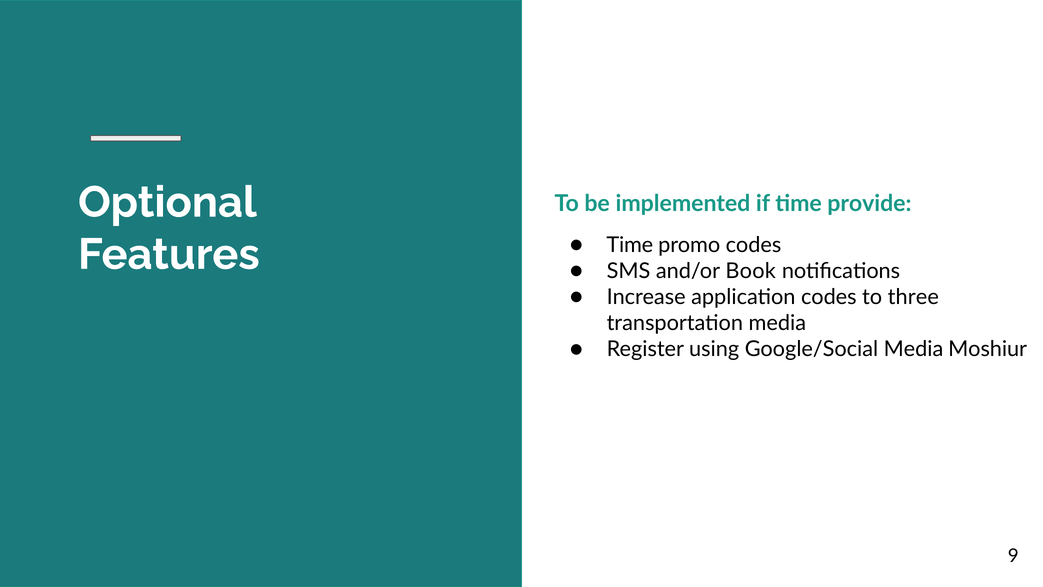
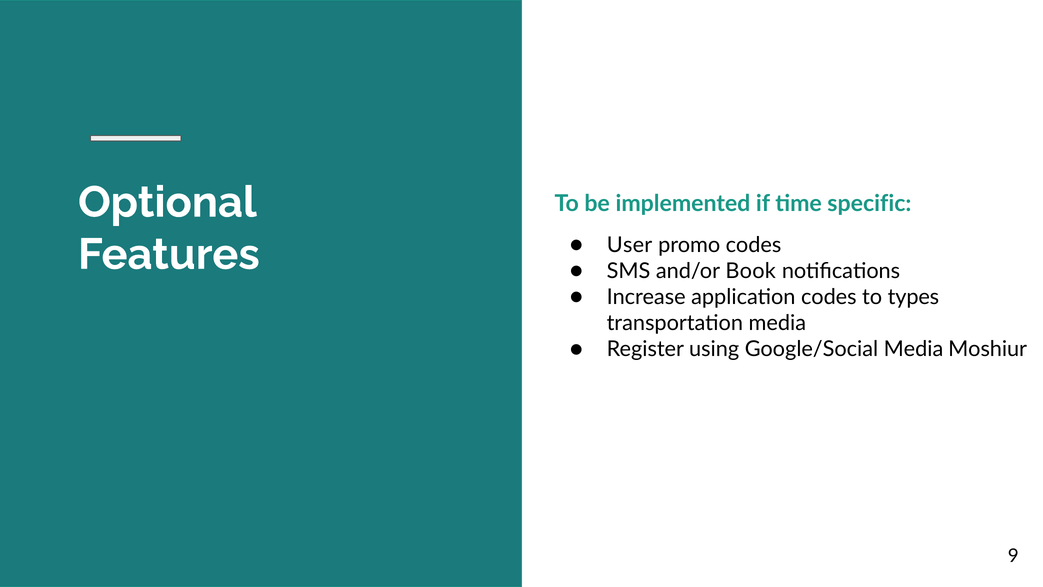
provide: provide -> specific (869, 203)
Time: Time -> User (630, 245)
three: three -> types (913, 297)
